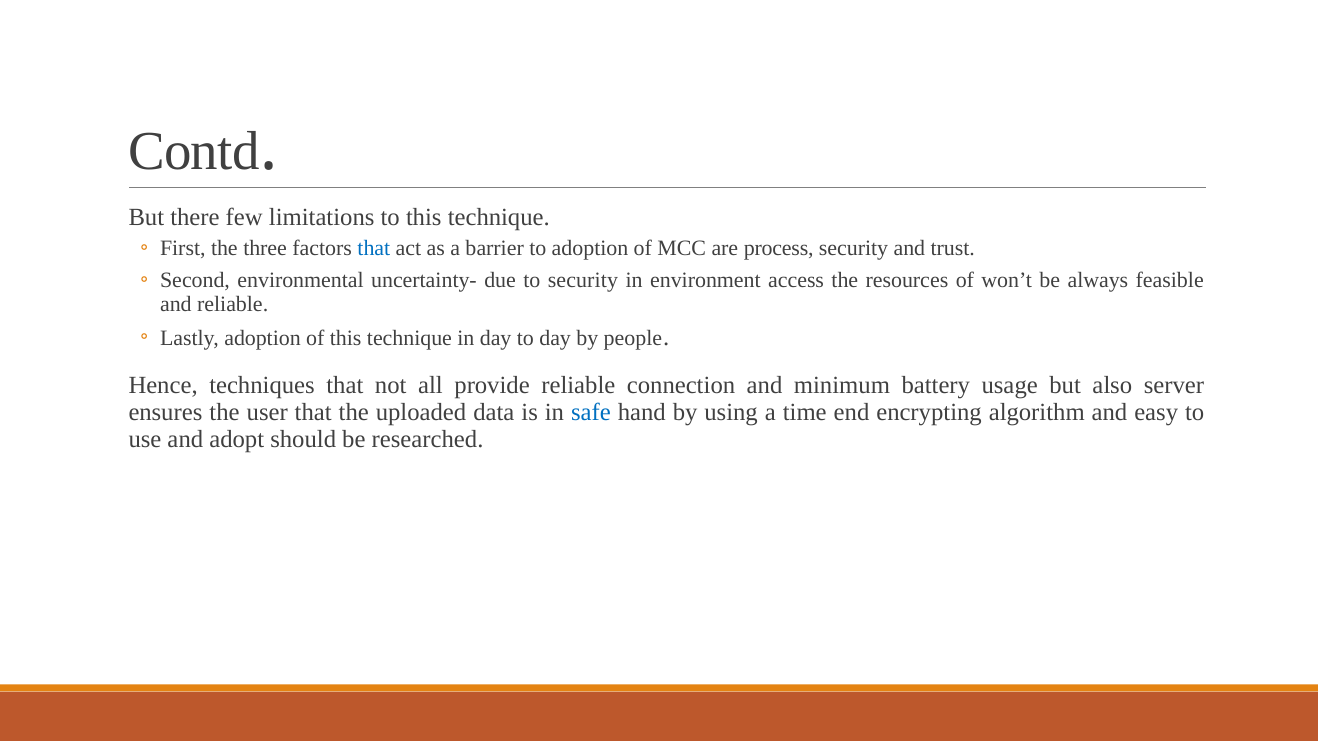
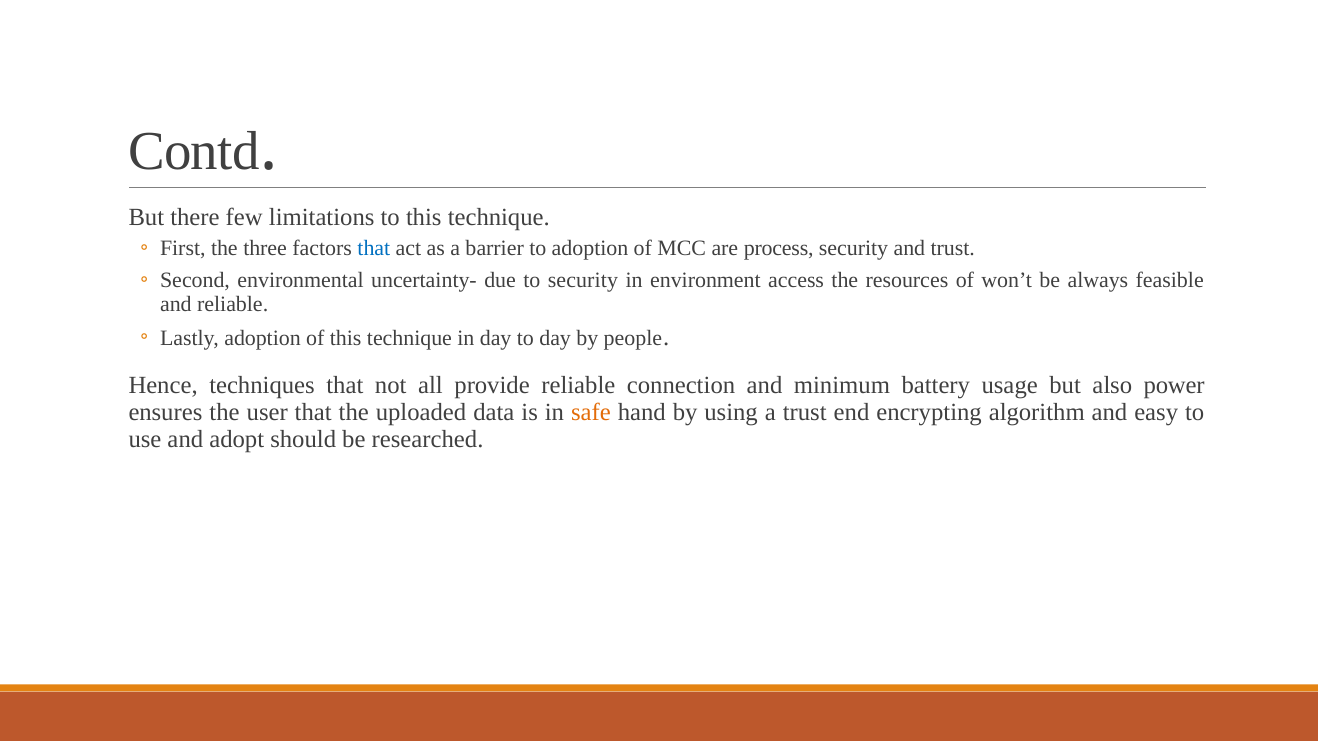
server: server -> power (1174, 386)
safe colour: blue -> orange (591, 413)
a time: time -> trust (805, 413)
